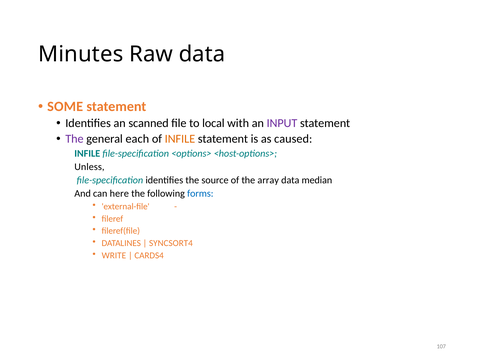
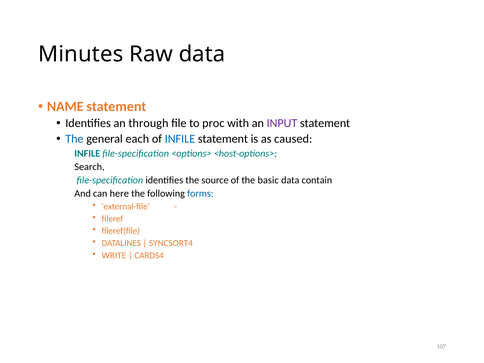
SOME: SOME -> NAME (65, 107)
scanned: scanned -> through (148, 123)
local: local -> proc (213, 123)
The colour: purple -> blue (74, 139)
INFILE colour: orange -> blue (180, 139)
Unless: Unless -> Search (89, 167)
array: array -> basic (268, 180)
median: median -> contain (317, 180)
